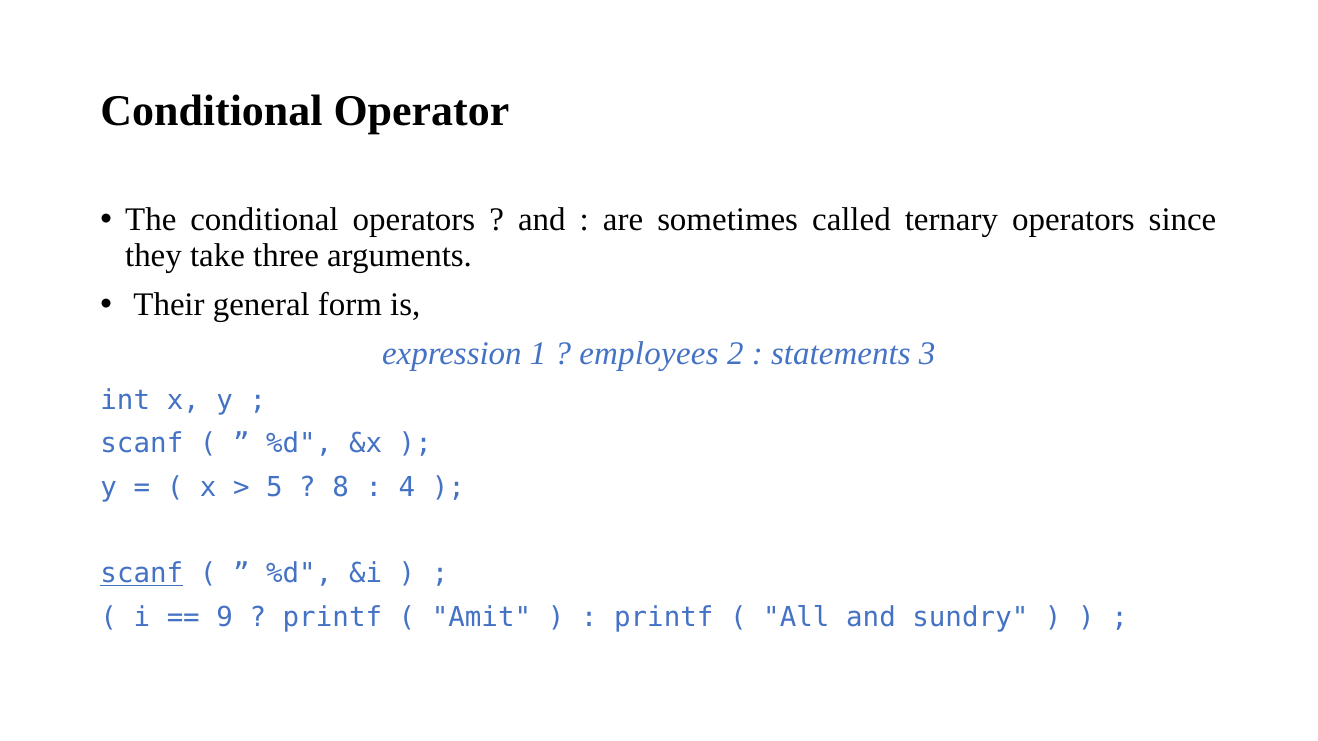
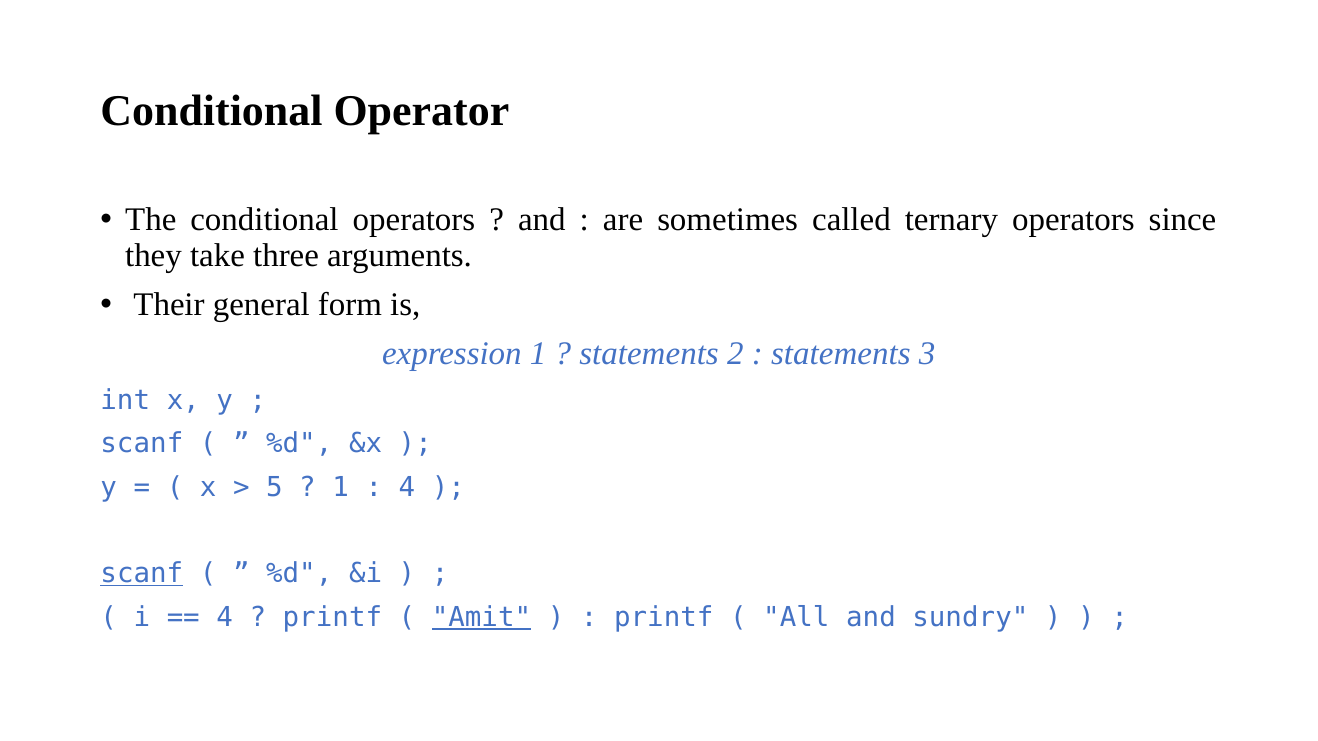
employees: employees -> statements (649, 354)
8: 8 -> 1 (341, 487)
9: 9 -> 4 (225, 617)
Amit underline: none -> present (481, 617)
